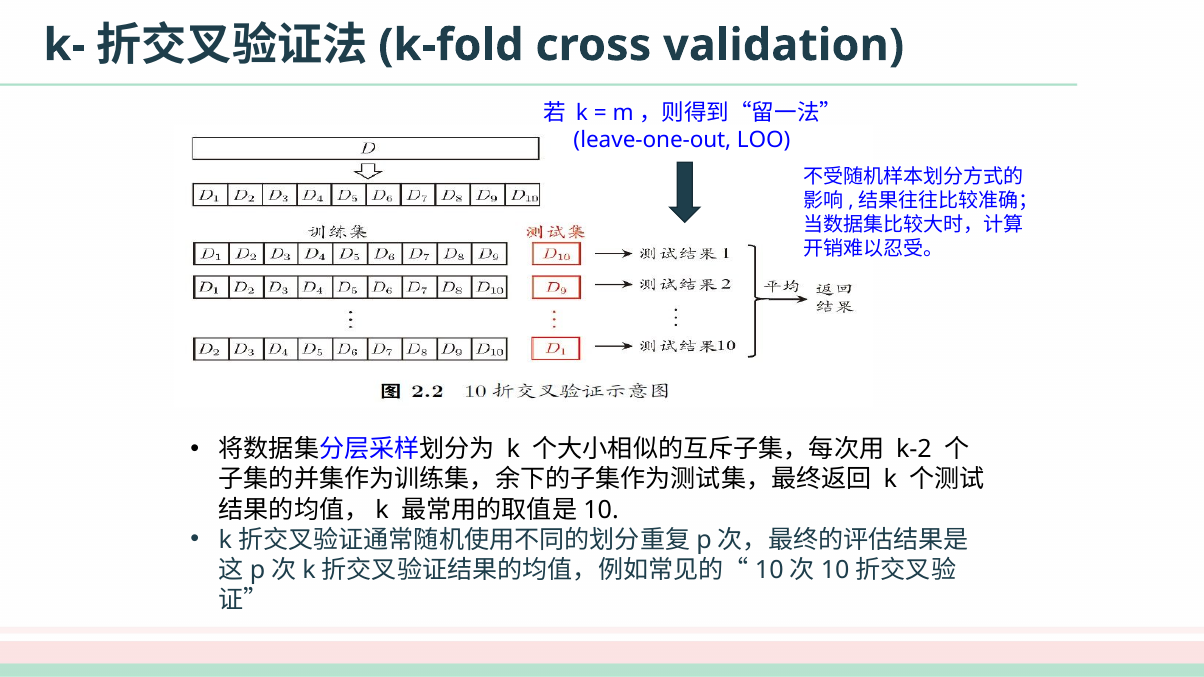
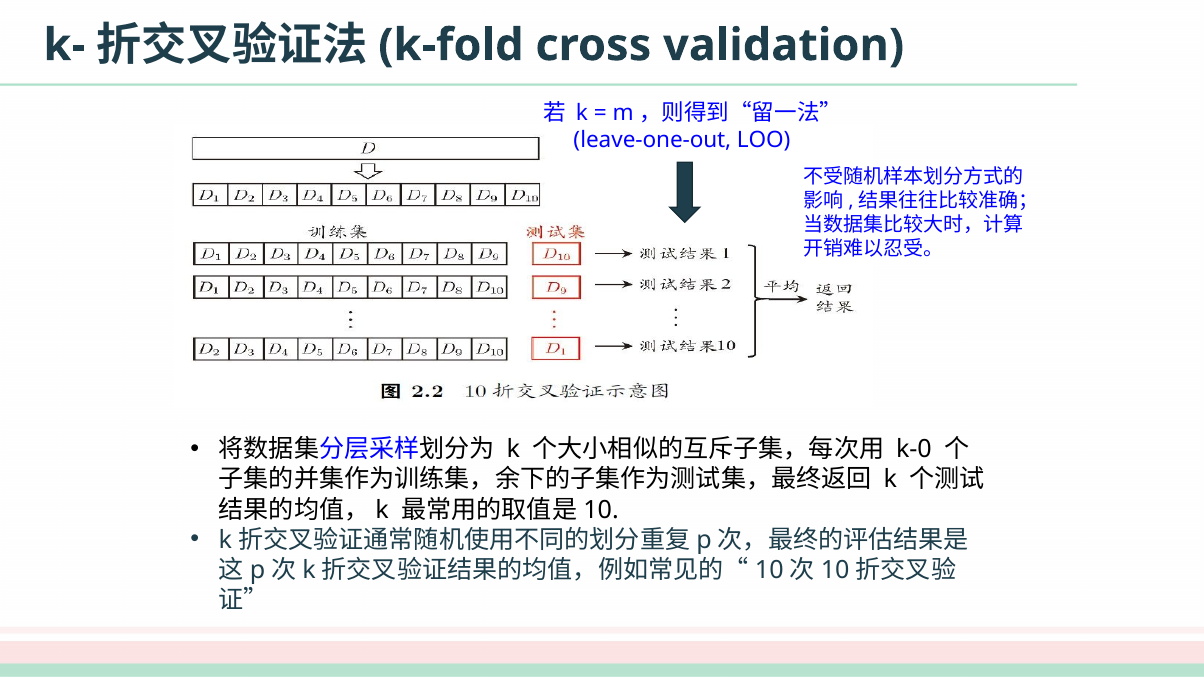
k-2: k-2 -> k-0 (914, 450)
